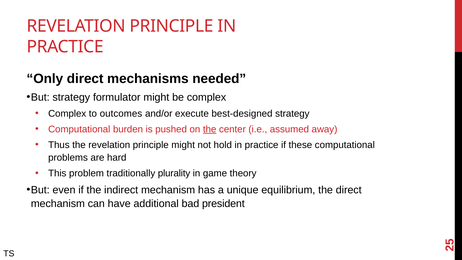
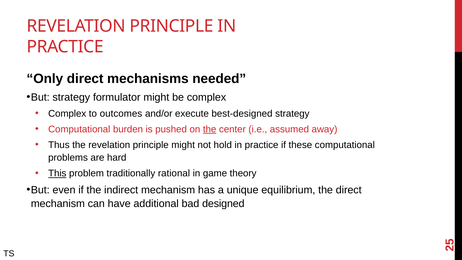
This underline: none -> present (57, 173)
plurality: plurality -> rational (174, 173)
president: president -> designed (223, 204)
